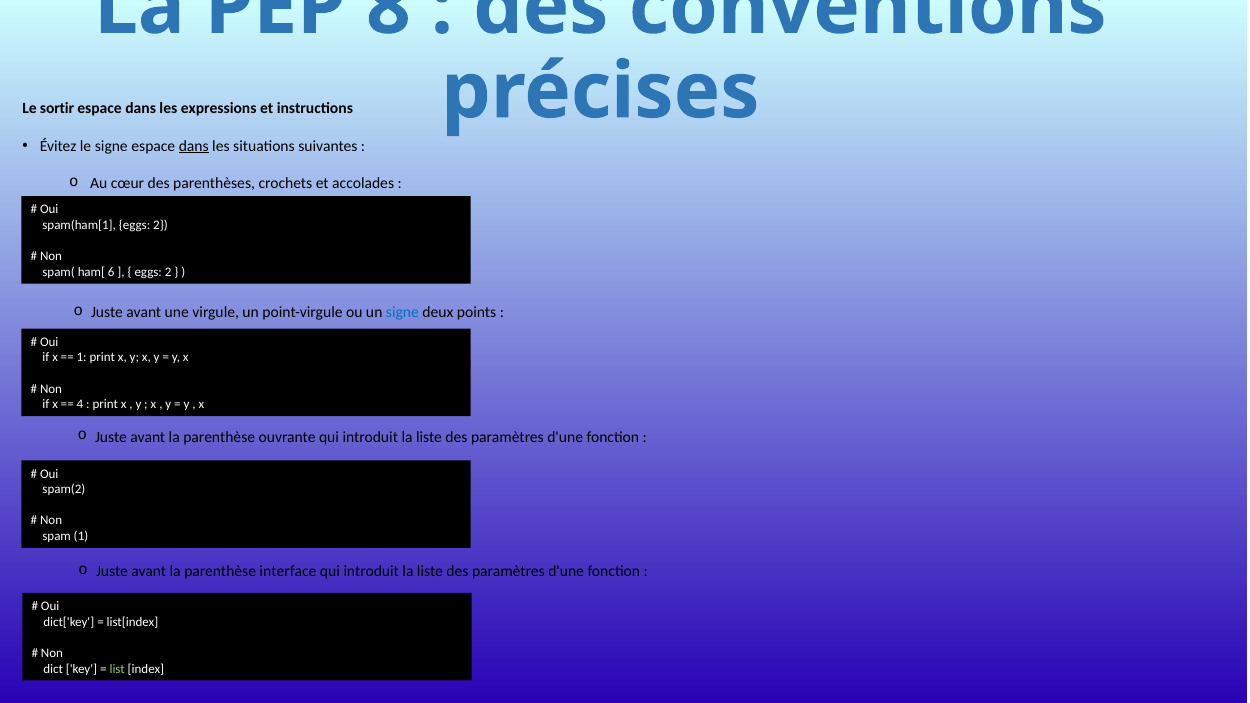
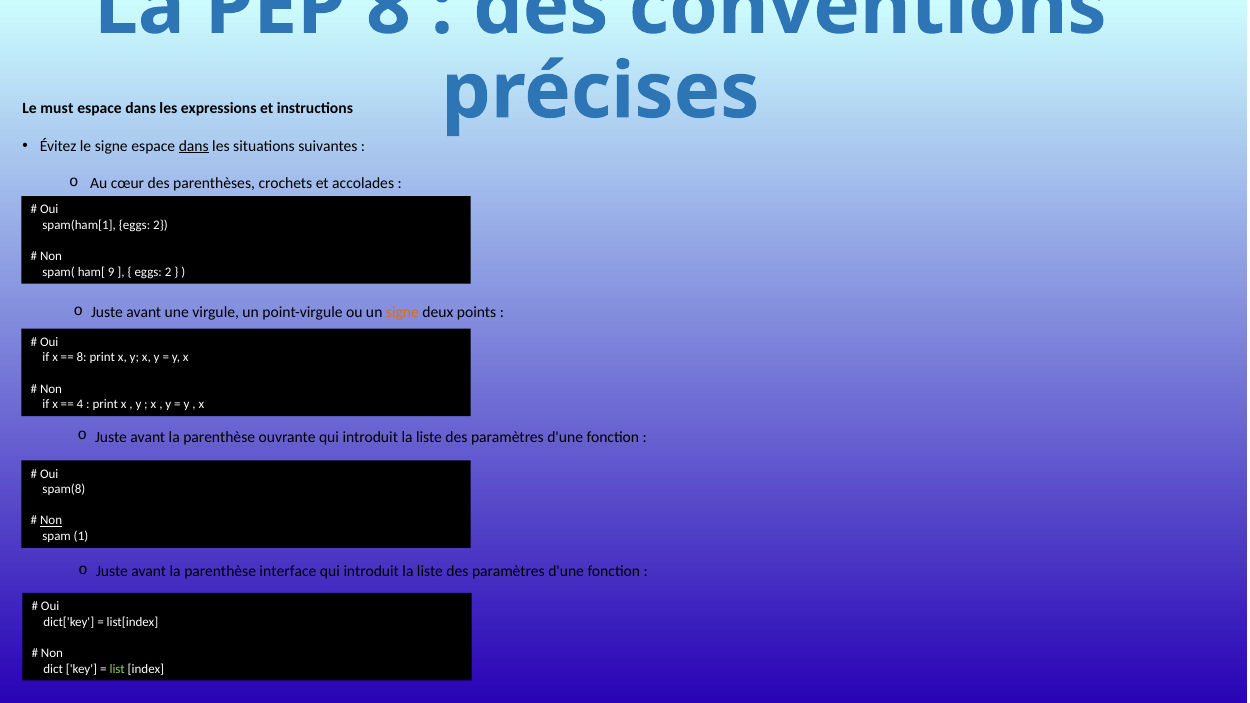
sortir: sortir -> must (57, 109)
6: 6 -> 9 (111, 272)
signe colour: blue -> orange (402, 312)
1: 1 -> 8 (82, 358)
spam(2: spam(2 -> spam(8 (64, 489)
Non underline: none -> present (51, 521)
